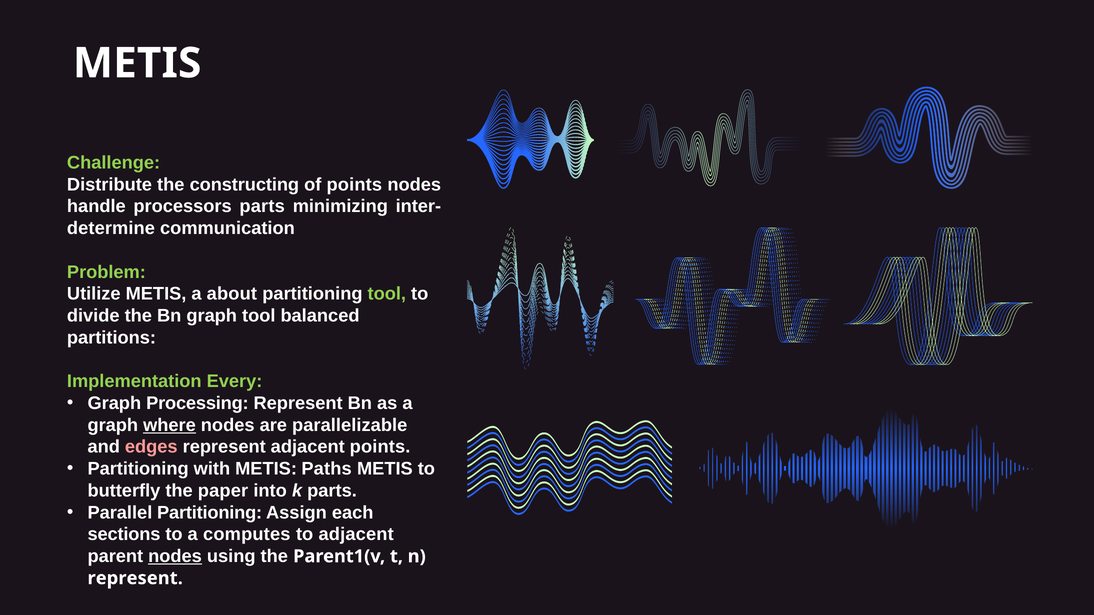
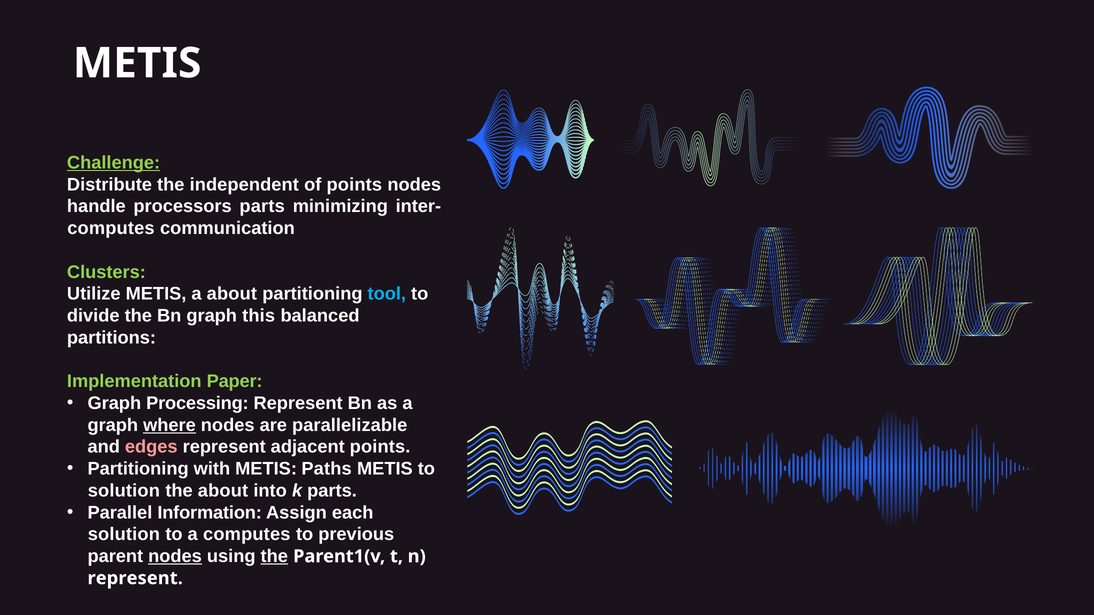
Challenge underline: none -> present (114, 163)
constructing: constructing -> independent (244, 185)
determine: determine -> computes (111, 228)
Problem: Problem -> Clusters (106, 272)
tool colour: light green -> light blue (387, 294)
graph tool: tool -> this (259, 316)
Every: Every -> Paper (235, 382)
butterfly: butterfly -> solution (124, 491)
the paper: paper -> about (223, 491)
Parallel Partitioning: Partitioning -> Information (210, 513)
sections: sections -> solution (124, 535)
to adjacent: adjacent -> previous (356, 535)
the underline: none -> present (274, 557)
